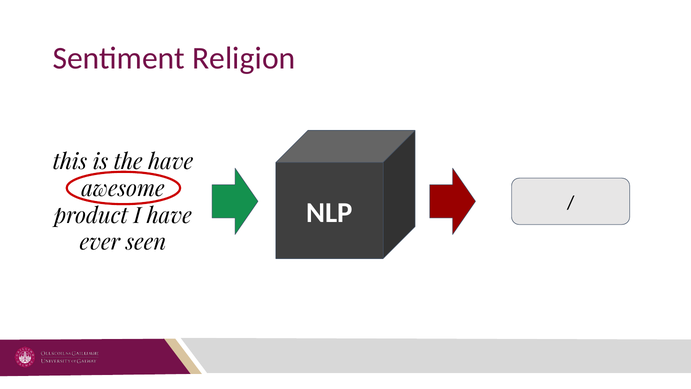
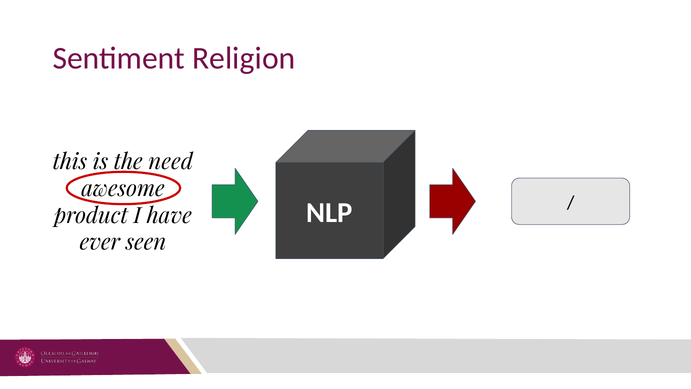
have: have -> need (171, 162)
